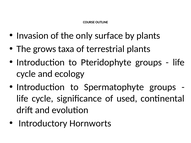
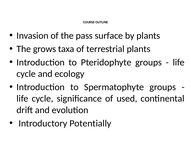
only: only -> pass (84, 36)
Hornworts: Hornworts -> Potentially (90, 124)
